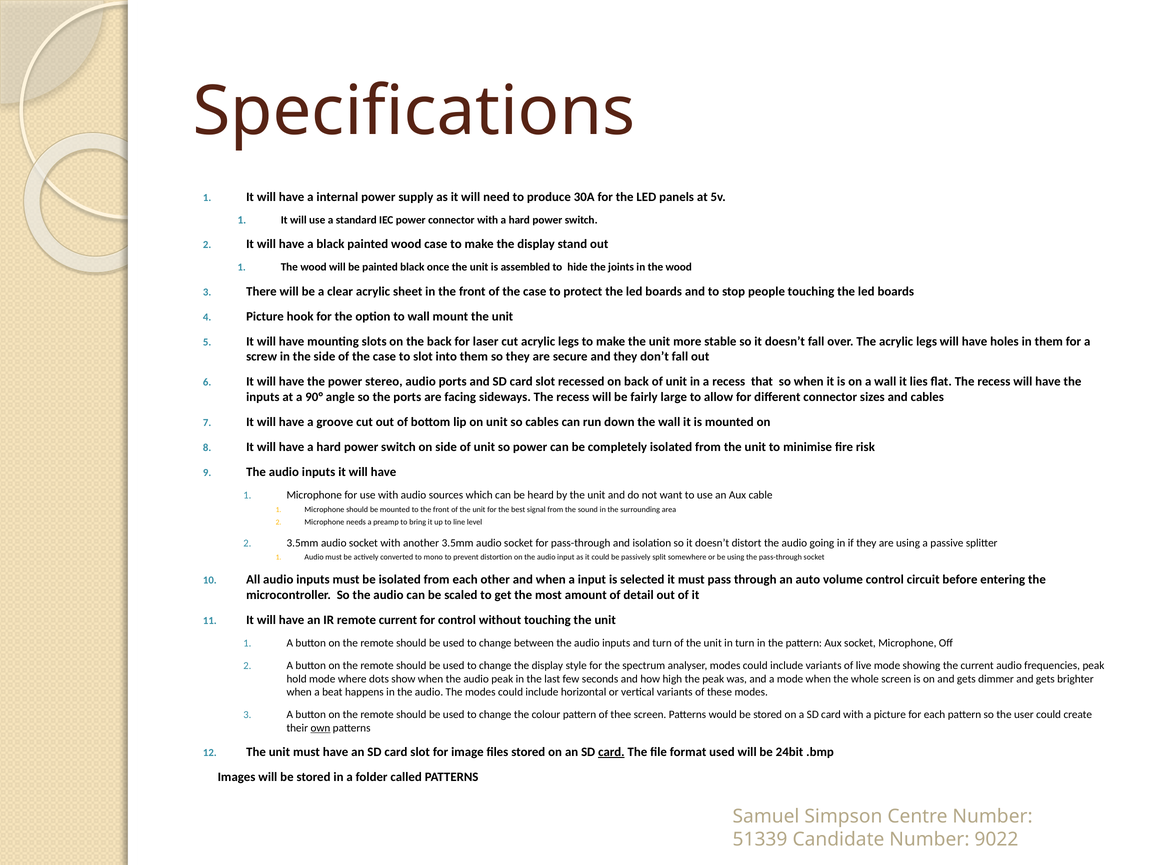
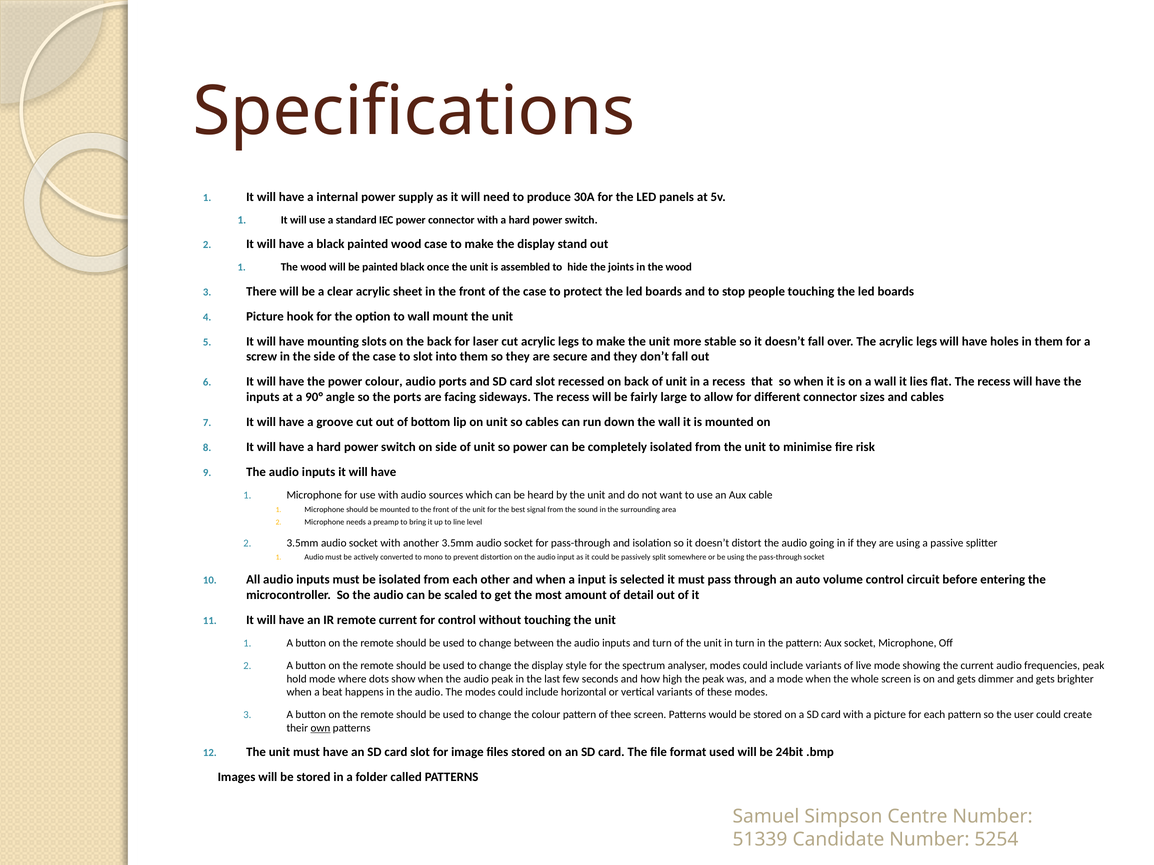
power stereo: stereo -> colour (384, 382)
card underline: present -> none (611, 753)
9022: 9022 -> 5254 (996, 840)
